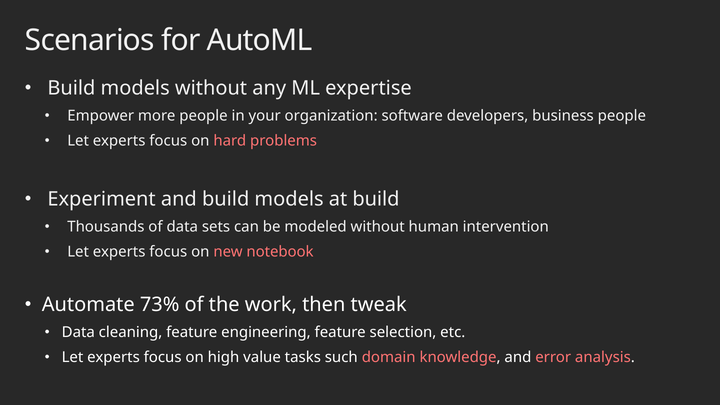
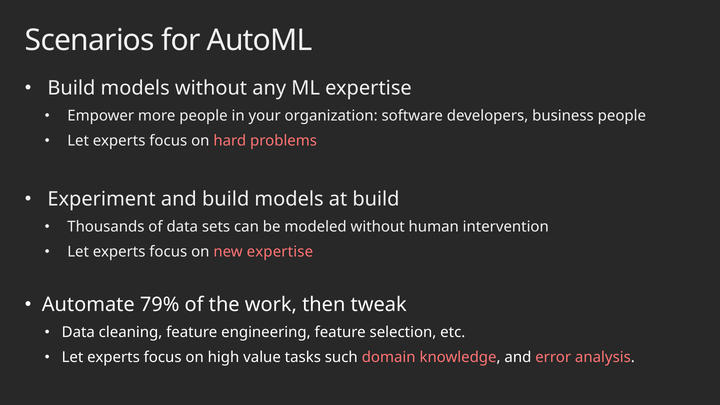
new notebook: notebook -> expertise (280, 252)
73%: 73% -> 79% (160, 305)
